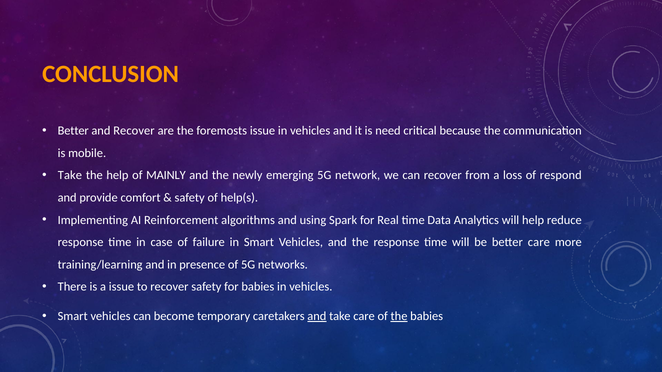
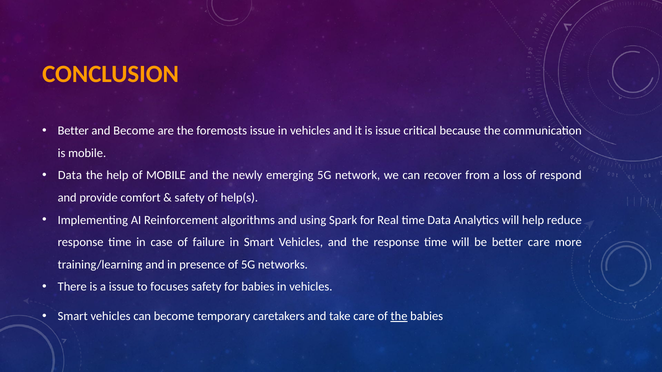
and Recover: Recover -> Become (134, 131)
is need: need -> issue (388, 131)
Take: Take -> Data (70, 175)
of MAINLY: MAINLY -> MOBILE (166, 175)
to recover: recover -> focuses (169, 287)
and underline: present -> none (317, 316)
